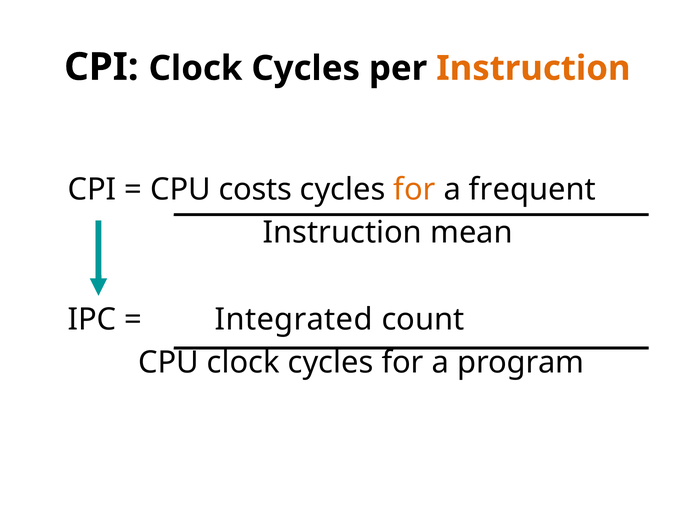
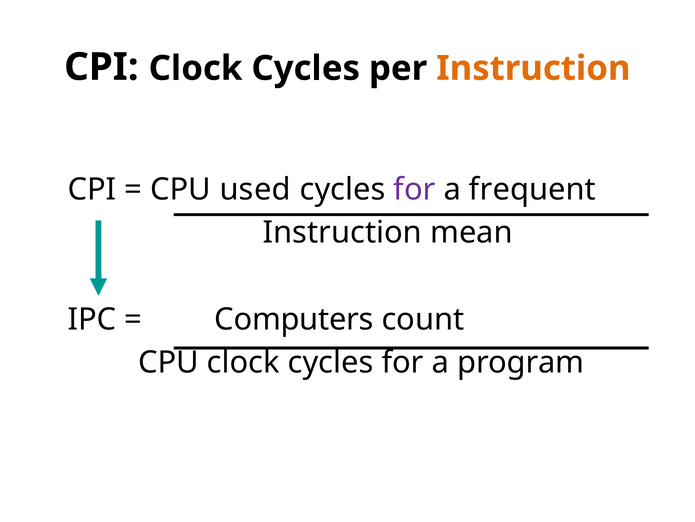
costs: costs -> used (255, 189)
for colour: orange -> purple (414, 189)
Integrated: Integrated -> Computers (294, 319)
